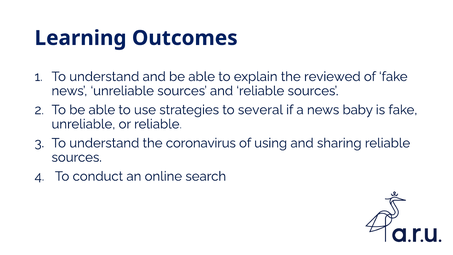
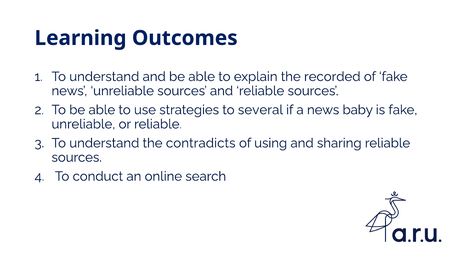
reviewed: reviewed -> recorded (332, 77)
coronavirus: coronavirus -> contradicts (201, 143)
